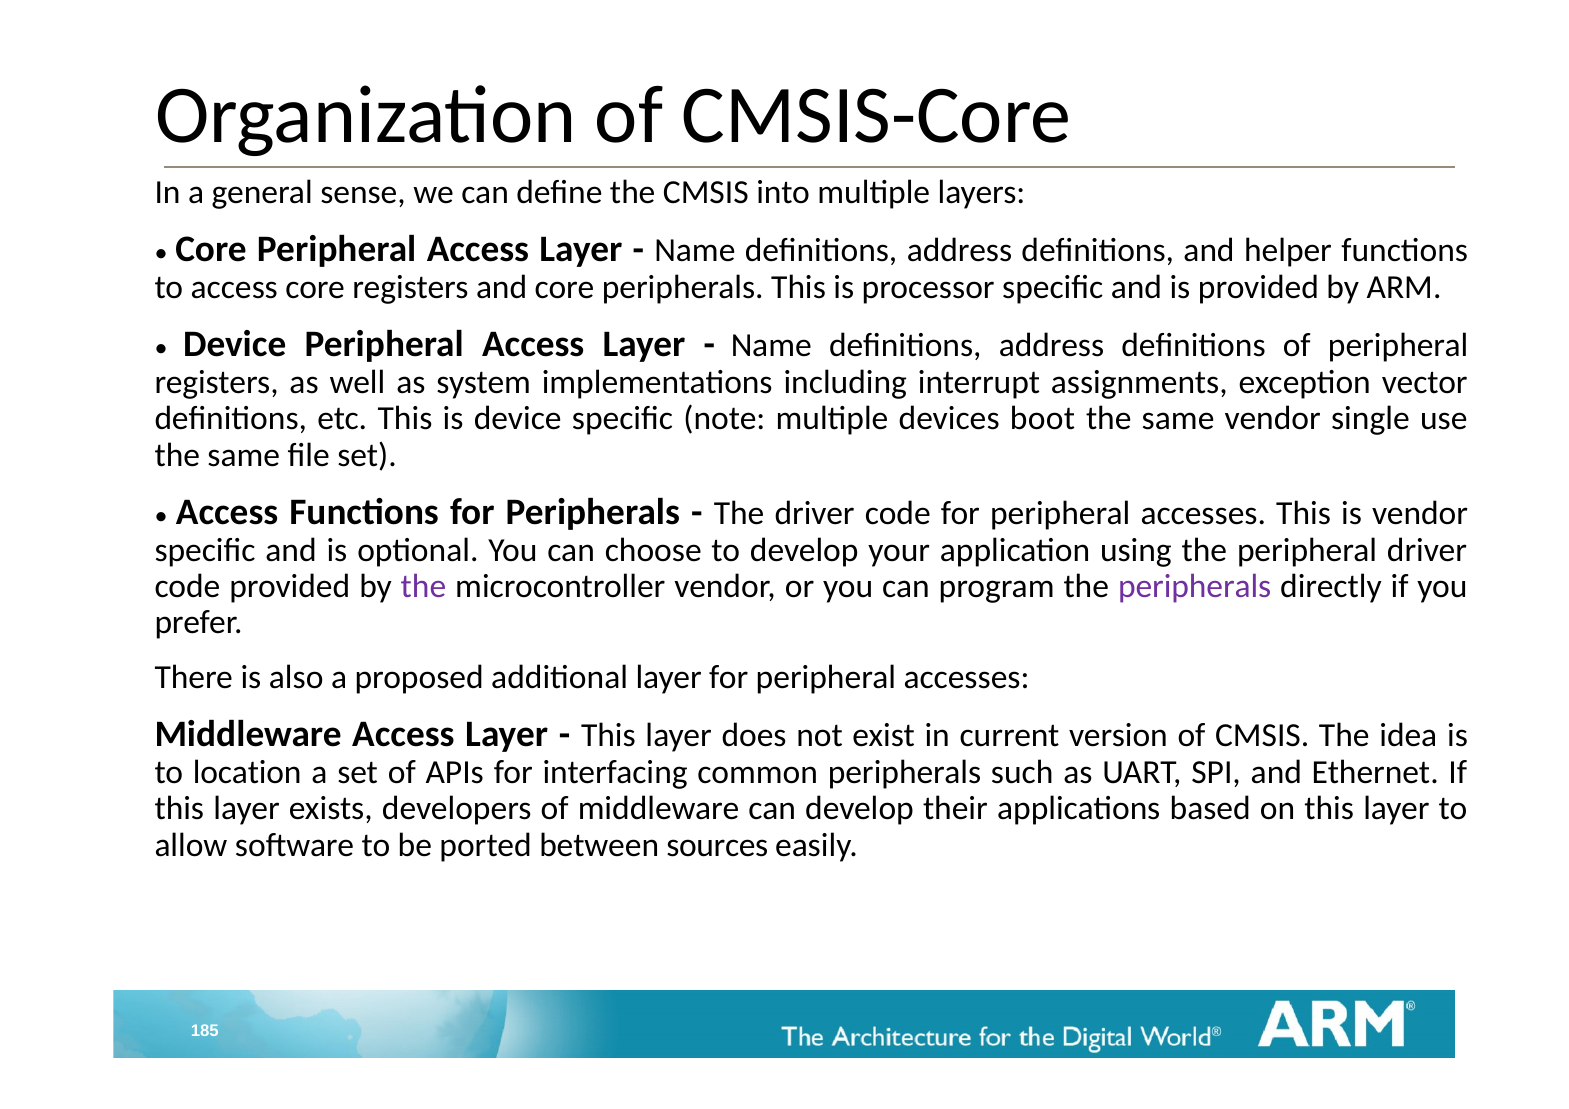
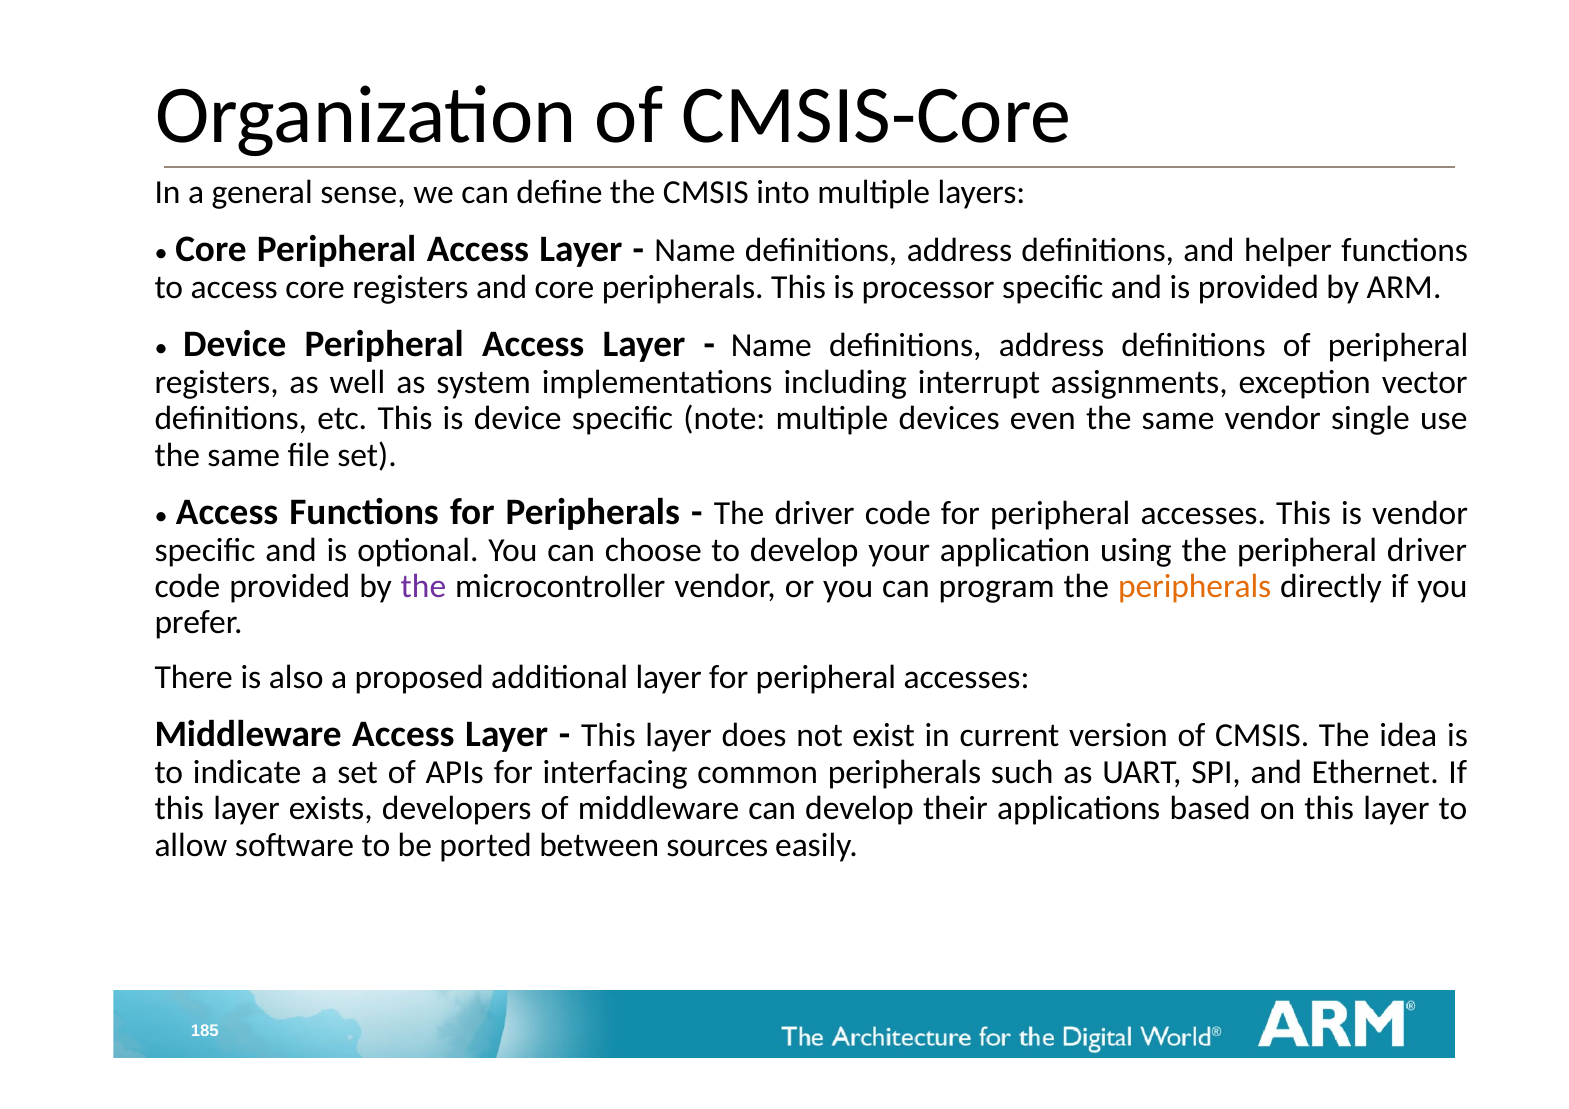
boot: boot -> even (1043, 419)
peripherals colour: purple -> orange (1195, 586)
location: location -> indicate (247, 772)
